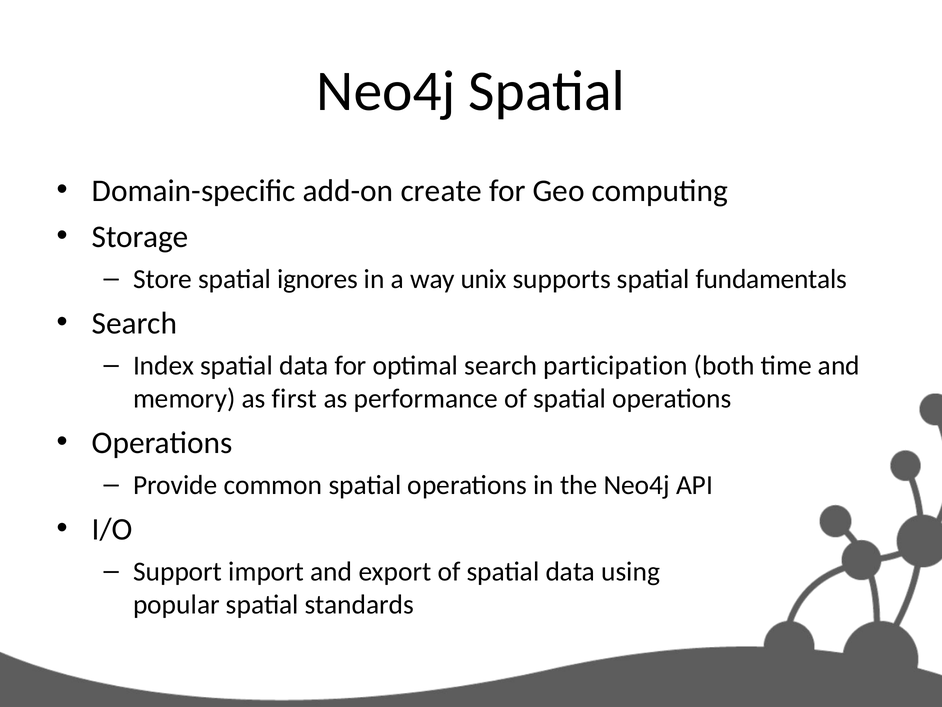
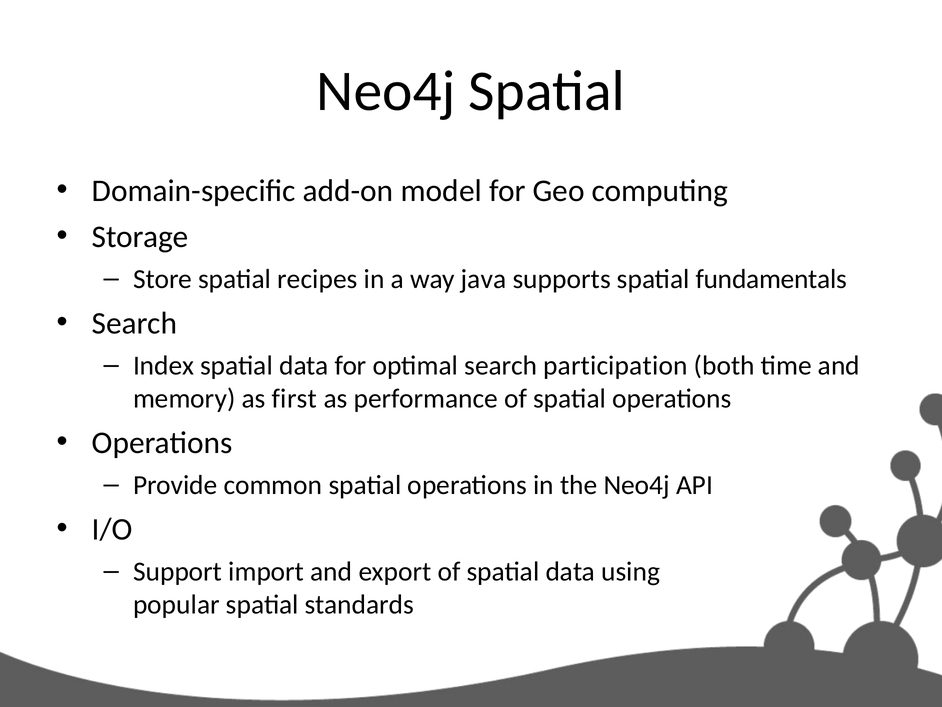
create: create -> model (441, 191)
ignores: ignores -> recipes (317, 279)
unix: unix -> java (484, 279)
